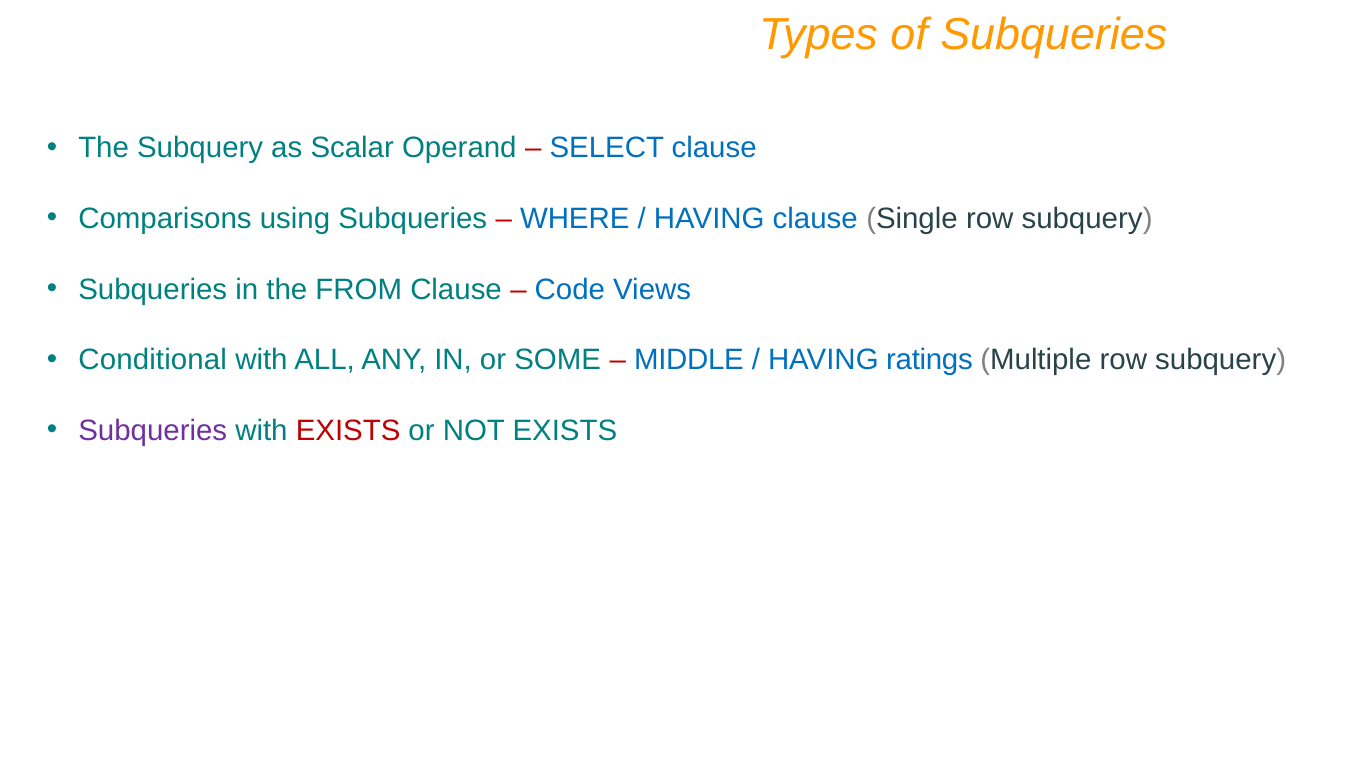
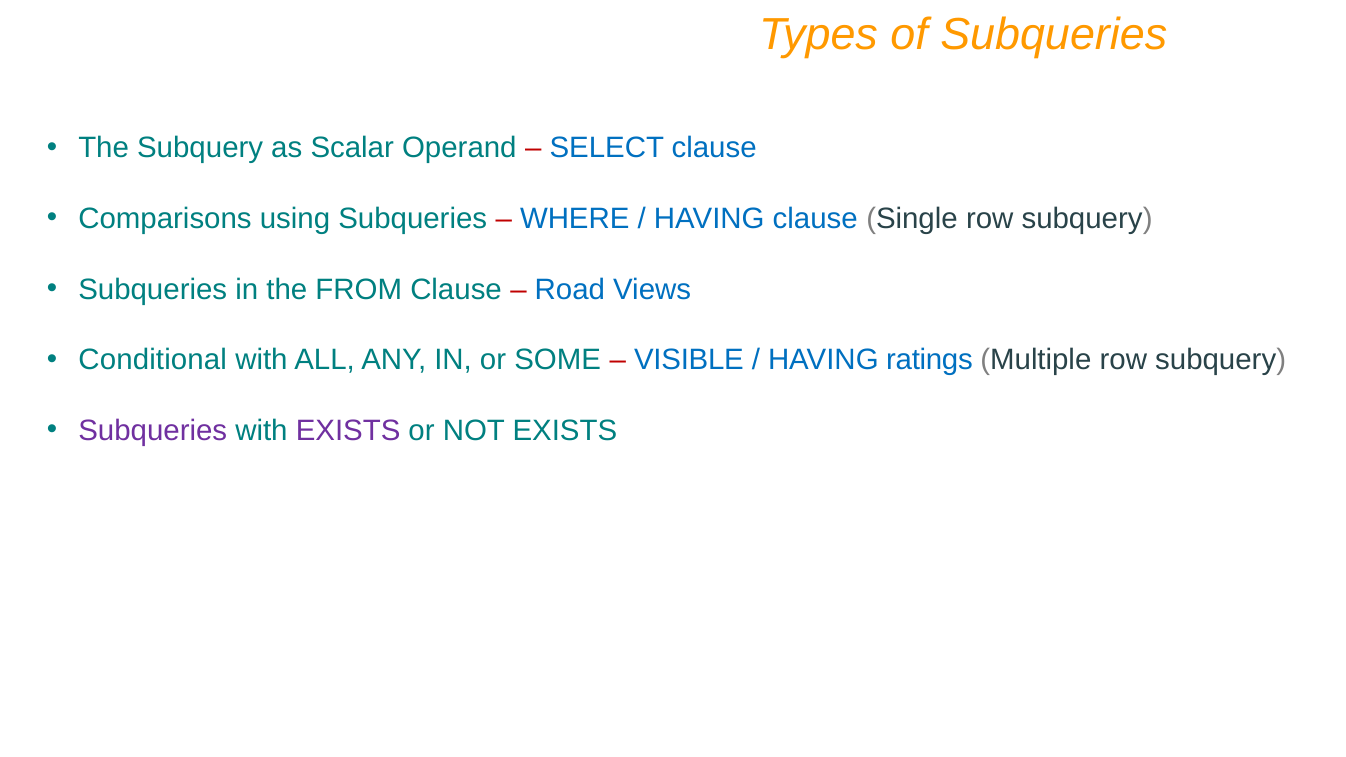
Code: Code -> Road (570, 289)
MIDDLE: MIDDLE -> VISIBLE (689, 360)
EXISTS colour: red -> purple (348, 431)
